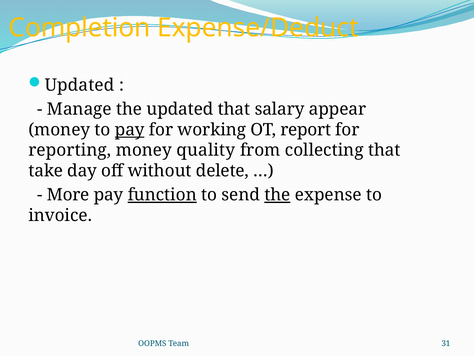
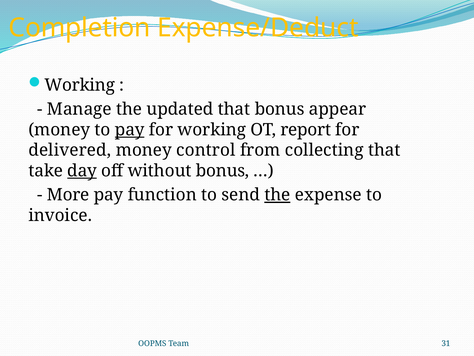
Updated: Updated -> Working (80, 85)
that salary: salary -> bonus (280, 109)
reporting: reporting -> delivered (70, 150)
quality: quality -> control (206, 150)
day underline: none -> present (82, 171)
without delete: delete -> bonus (222, 171)
function underline: present -> none (162, 195)
